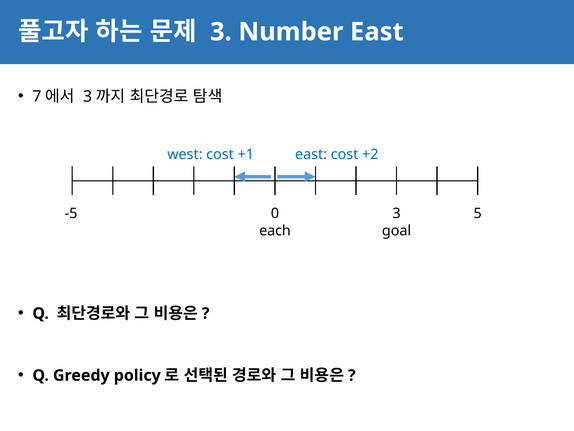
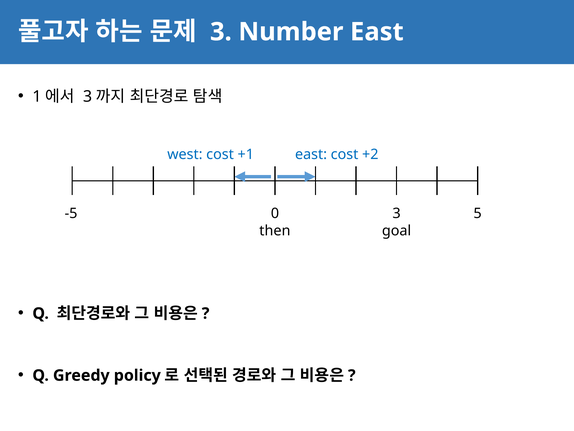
7: 7 -> 1 (37, 96)
each: each -> then (275, 230)
